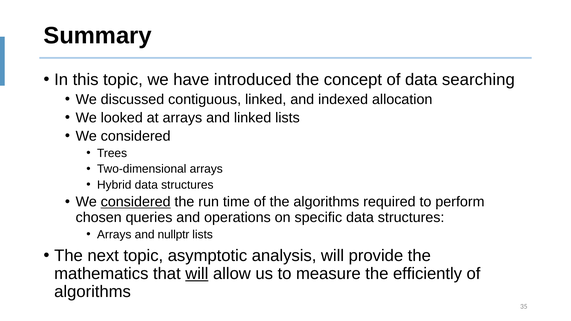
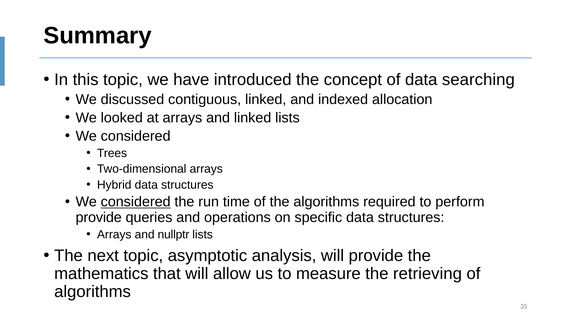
chosen: chosen -> provide (99, 217)
will underline: present -> none (197, 274)
efficiently: efficiently -> retrieving (427, 274)
